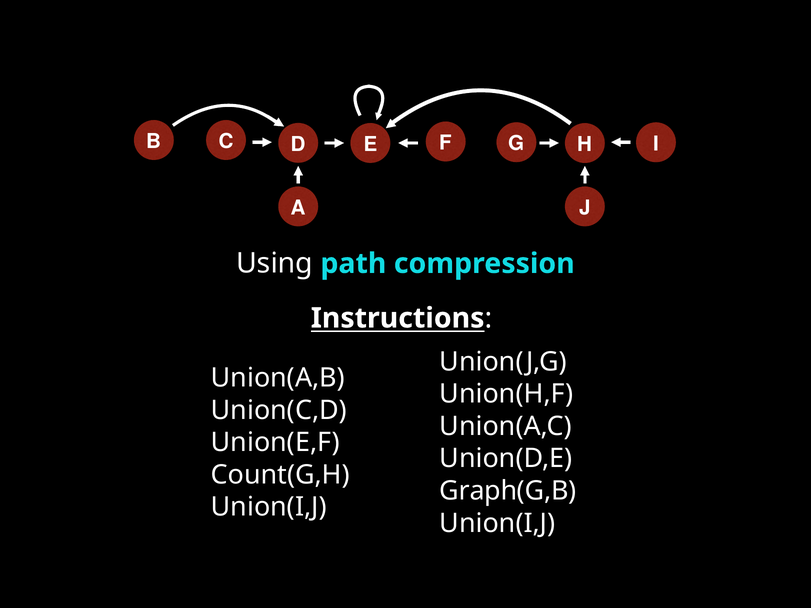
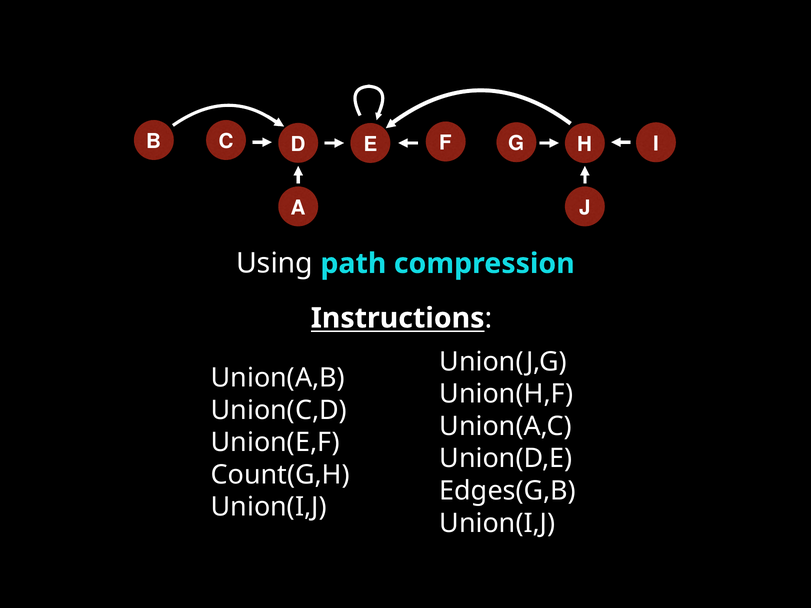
Graph(G,B: Graph(G,B -> Edges(G,B (508, 491)
